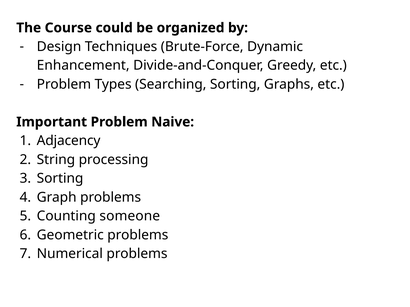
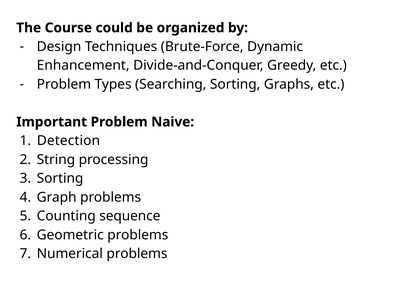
Adjacency: Adjacency -> Detection (68, 141)
someone: someone -> sequence (130, 216)
